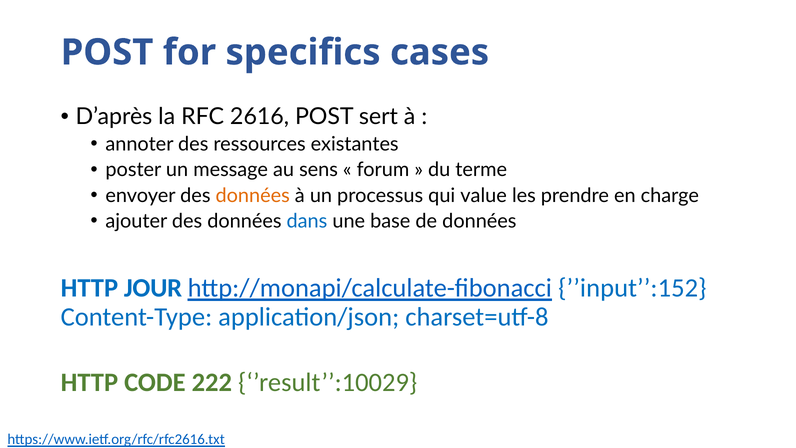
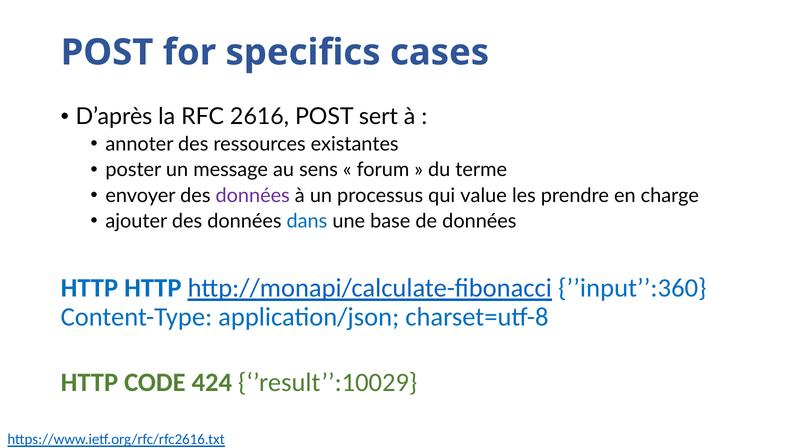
données colour: orange -> purple (253, 195)
HTTP JOUR: JOUR -> HTTP (153, 288)
’’input’’:152: ’’input’’:152 -> ’’input’’:360 (632, 288)
222: 222 -> 424 (212, 382)
